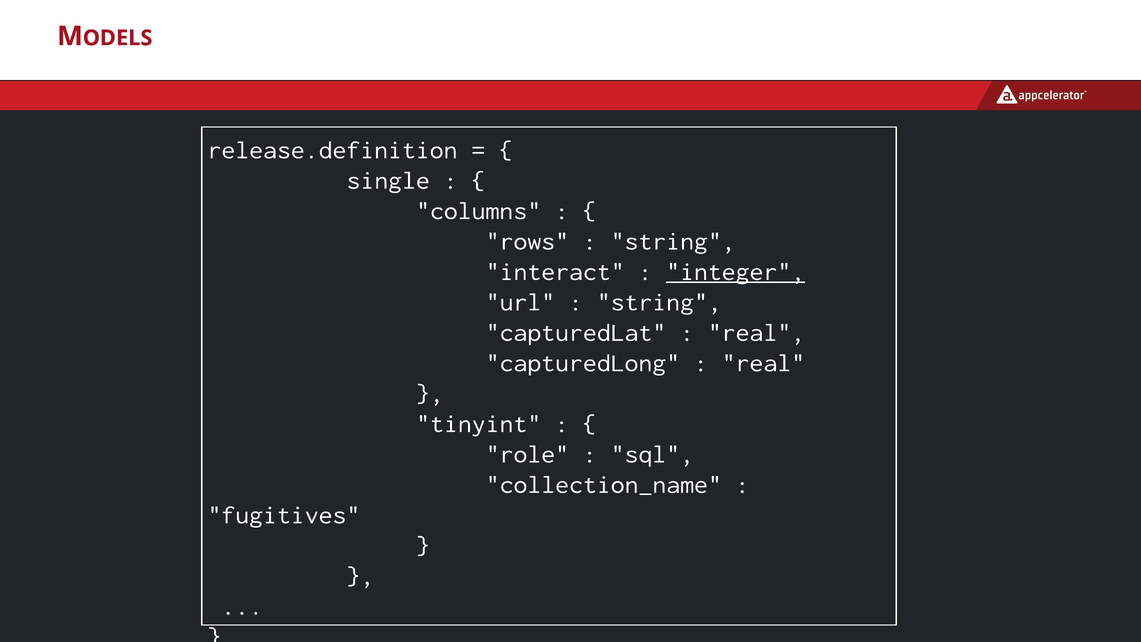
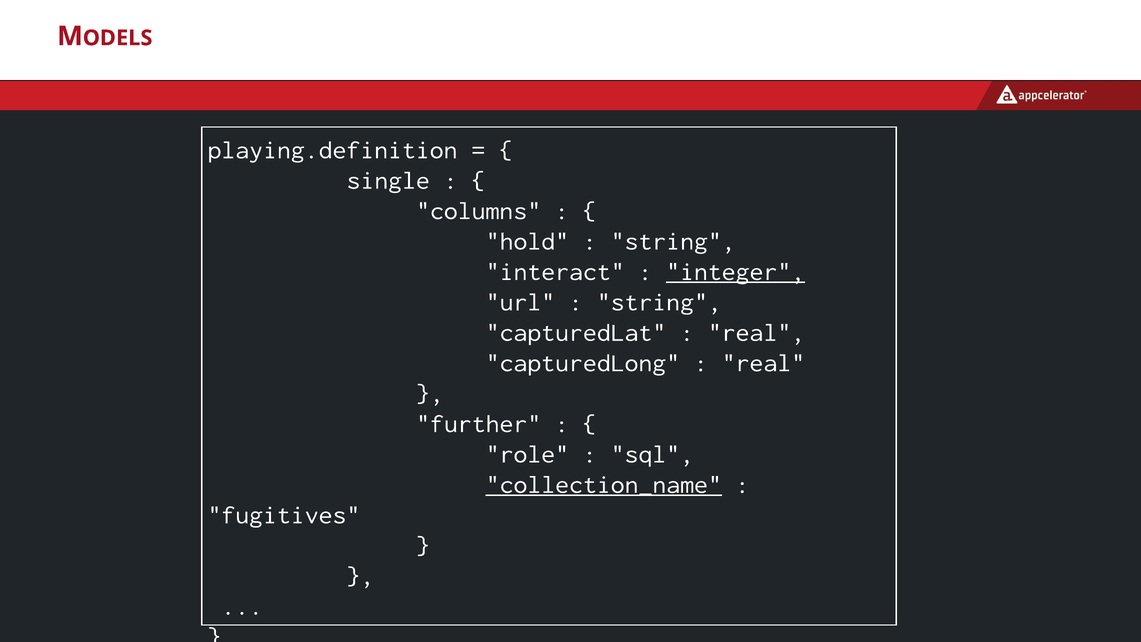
release.definition: release.definition -> playing.definition (333, 150)
rows: rows -> hold (527, 241)
tinyint: tinyint -> further (479, 424)
collection_name underline: none -> present (604, 484)
